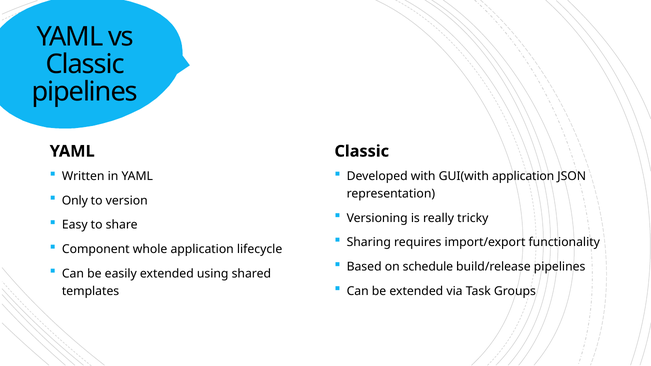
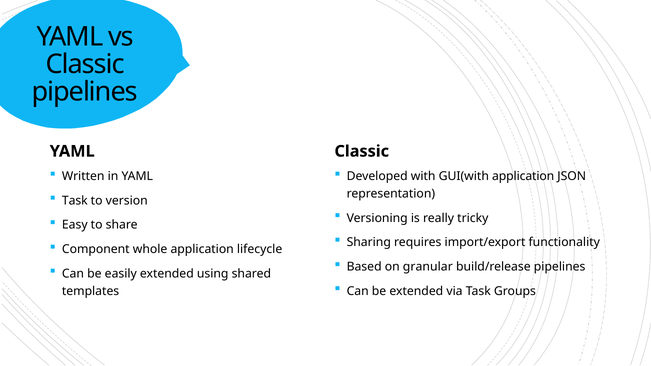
Only: Only -> Task (75, 201)
schedule: schedule -> granular (428, 267)
